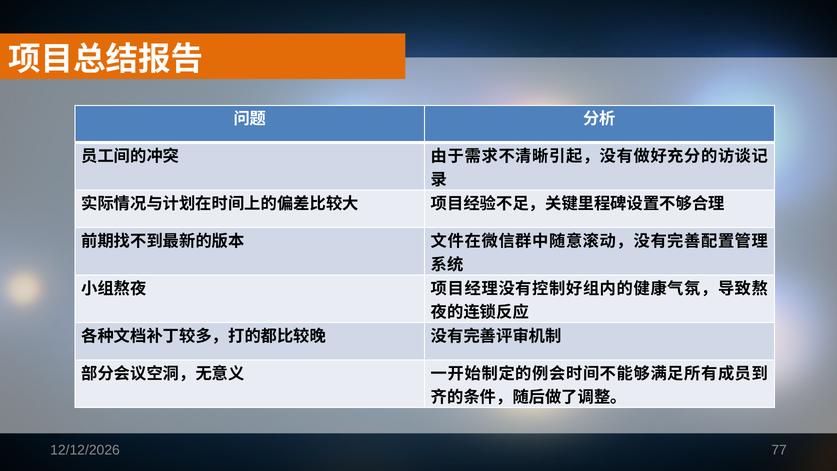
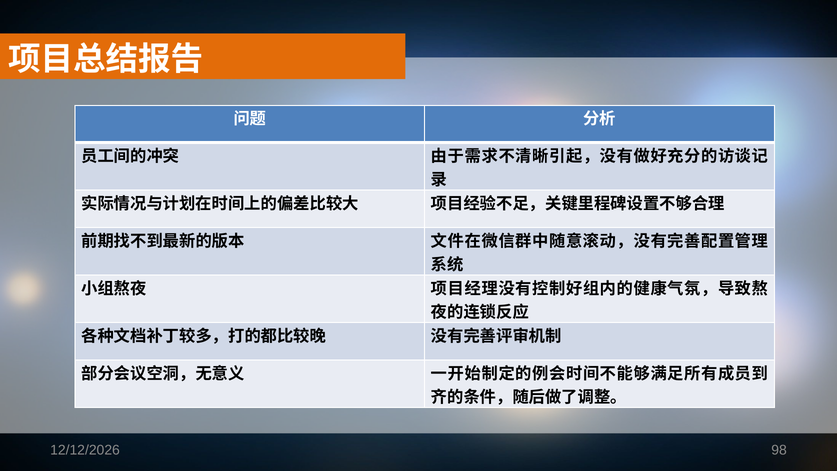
77: 77 -> 98 (779, 450)
